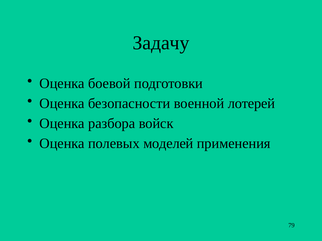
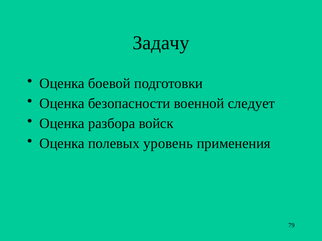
лотерей: лотерей -> следует (251, 104)
моделей: моделей -> уровень (168, 144)
